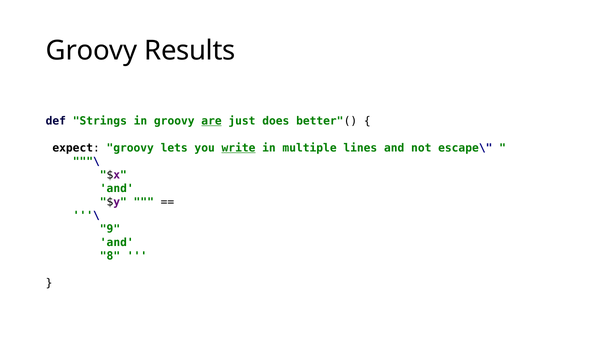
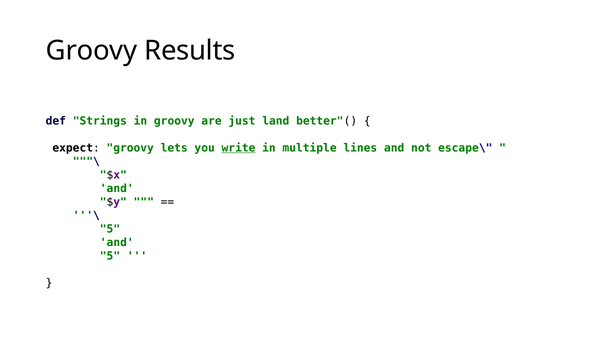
are underline: present -> none (212, 121)
does: does -> land (276, 121)
9: 9 -> 5 (110, 229)
8: 8 -> 5 (110, 256)
